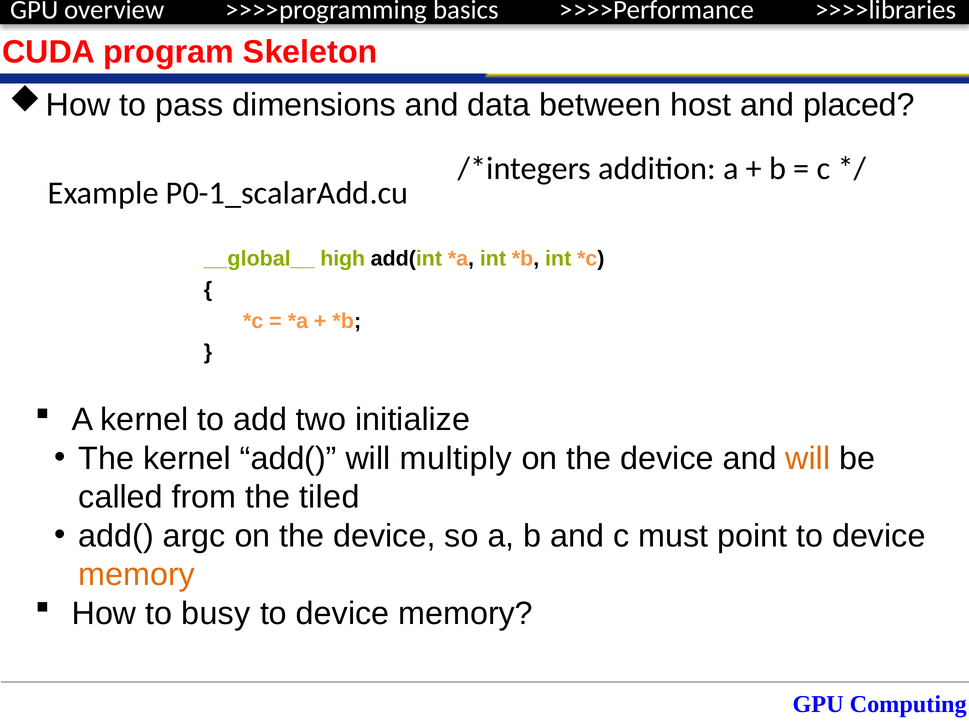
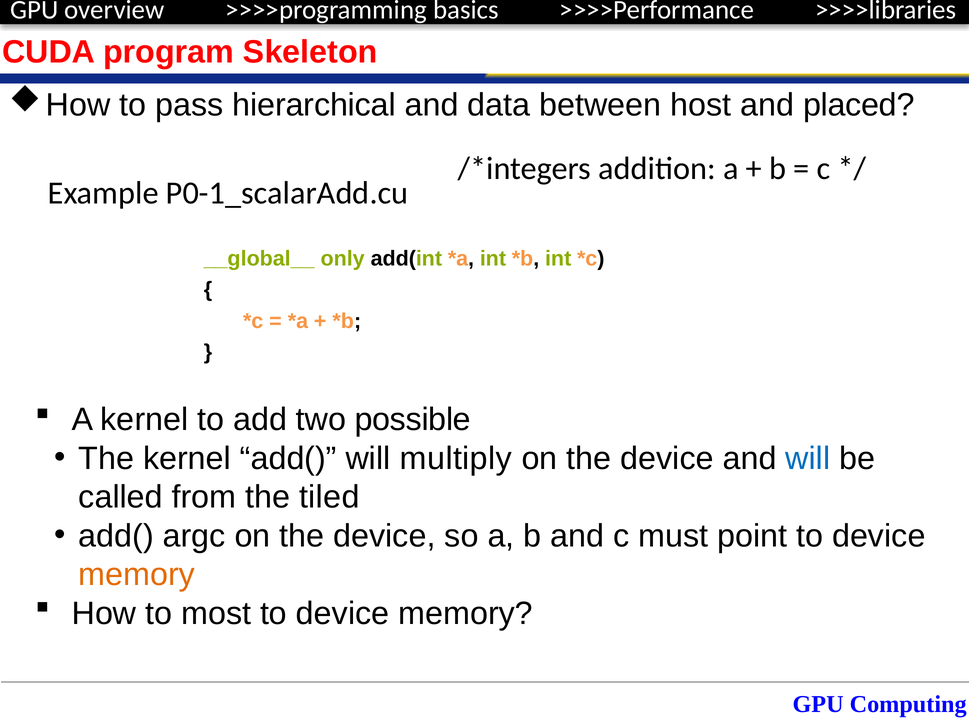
dimensions: dimensions -> hierarchical (314, 105)
high: high -> only (343, 258)
initialize: initialize -> possible (413, 420)
will colour: orange -> blue (808, 458)
busy: busy -> most (216, 613)
